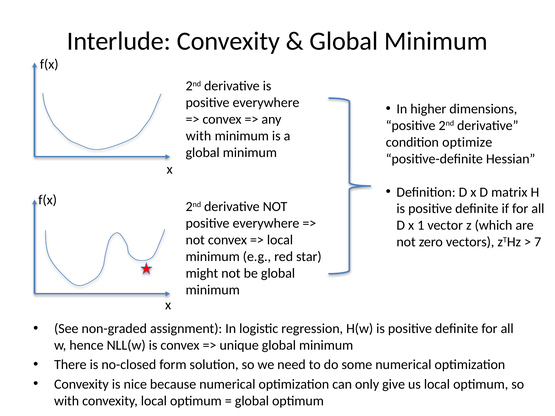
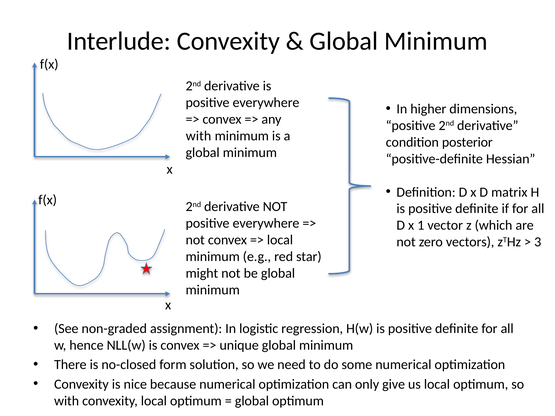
optimize: optimize -> posterior (467, 142)
7: 7 -> 3 (538, 242)
